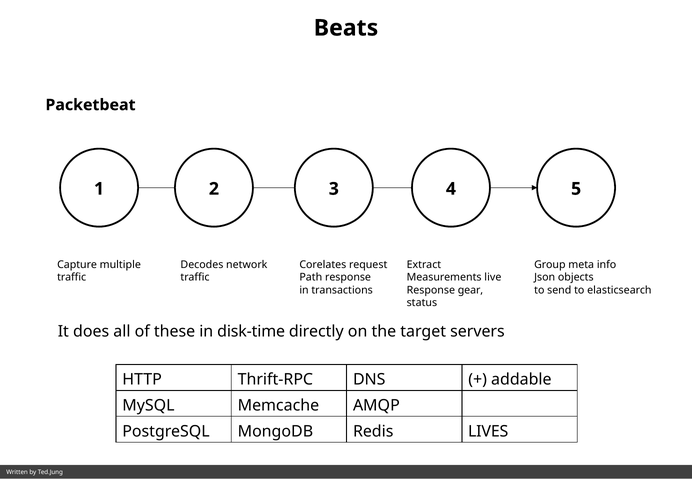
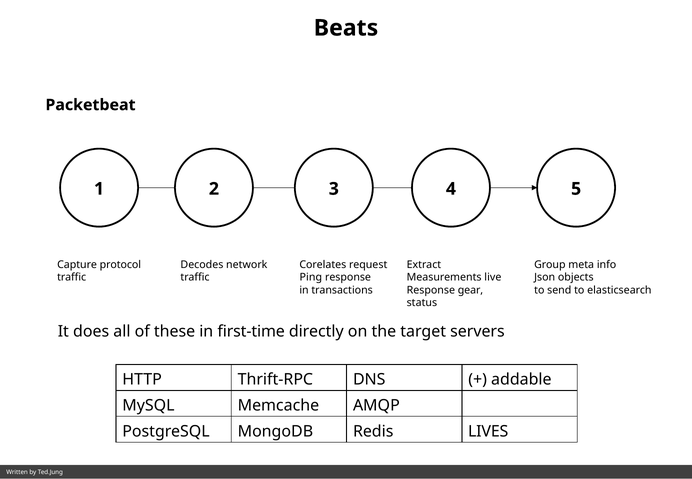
multiple: multiple -> protocol (120, 265)
Path: Path -> Ping (311, 277)
disk-time: disk-time -> first-time (251, 331)
